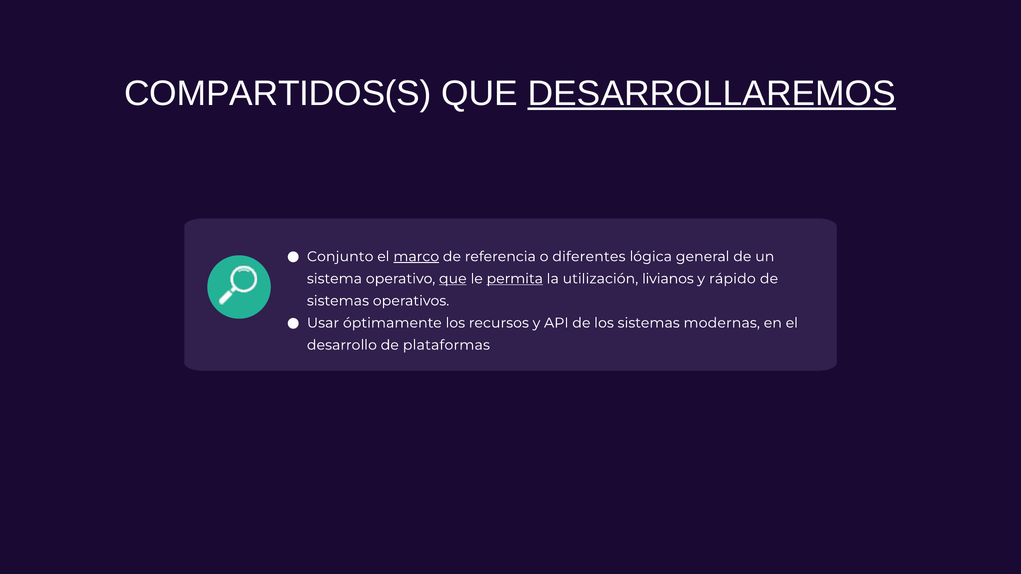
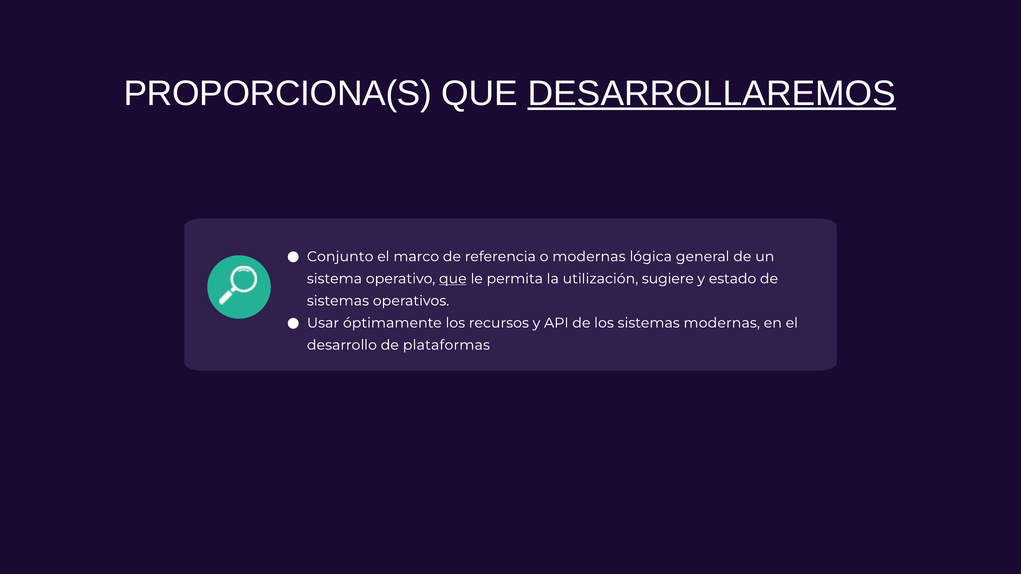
COMPARTIDOS(S: COMPARTIDOS(S -> PROPORCIONA(S (278, 94)
marco underline: present -> none (416, 257)
o diferentes: diferentes -> modernas (589, 257)
permita underline: present -> none (515, 279)
livianos: livianos -> sugiere (668, 279)
rápido: rápido -> estado (733, 279)
